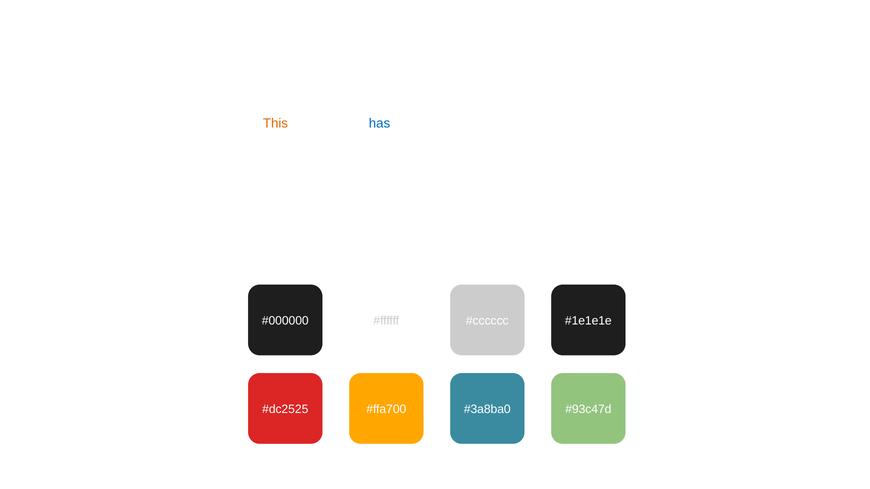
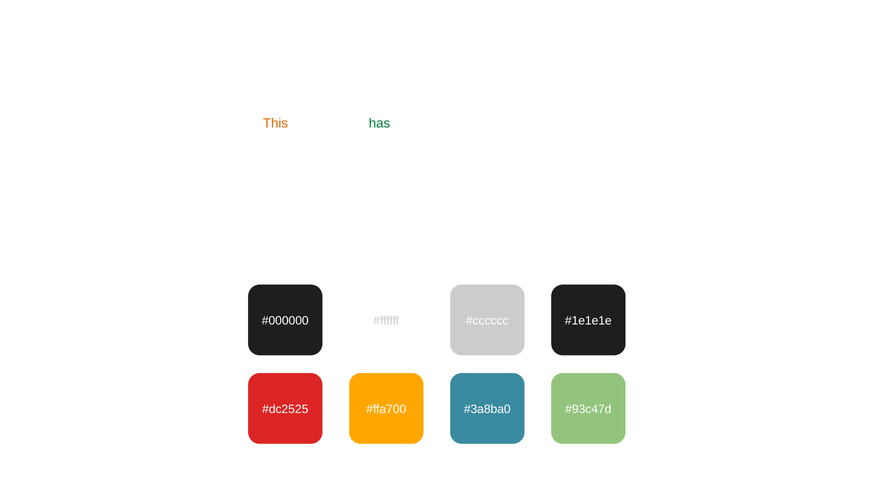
has colour: blue -> green (379, 123)
